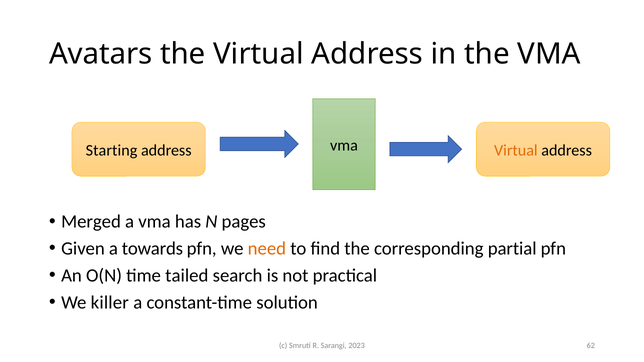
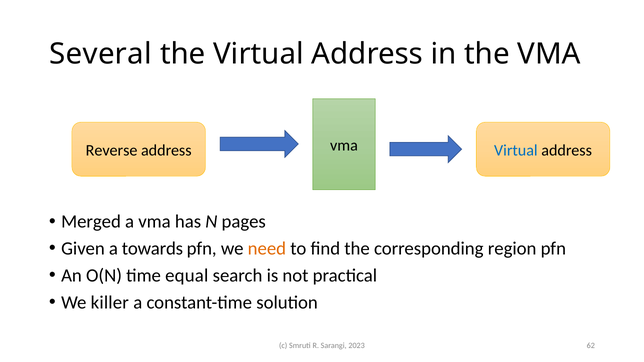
Avatars: Avatars -> Several (101, 54)
Starting: Starting -> Reverse (112, 150)
Virtual colour: orange -> blue (516, 150)
partial: partial -> region (512, 249)
tailed: tailed -> equal (187, 276)
